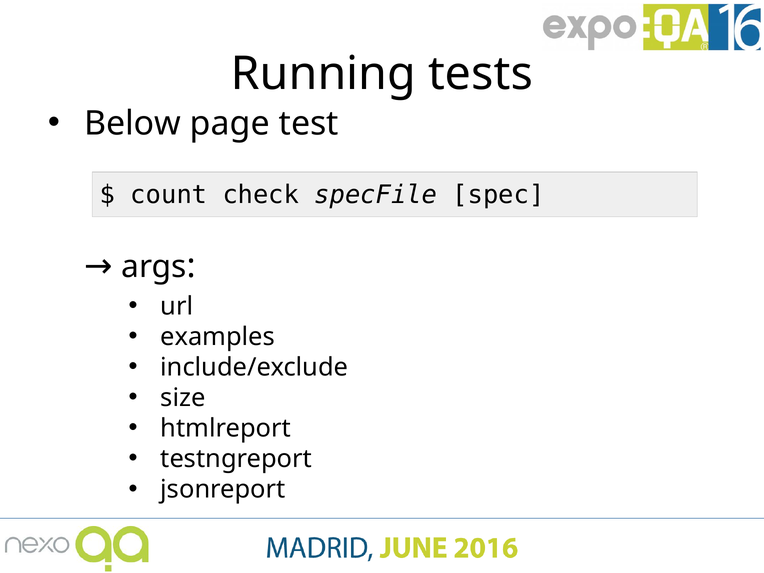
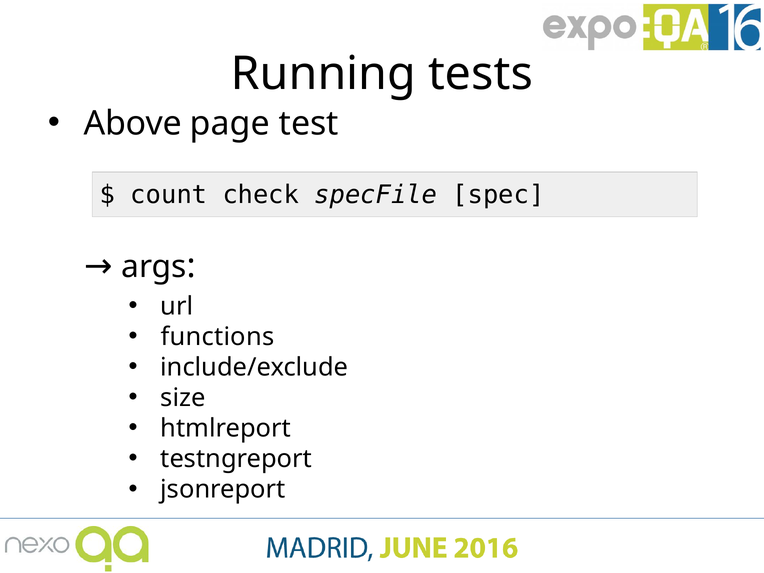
Below: Below -> Above (133, 123)
examples: examples -> functions (217, 337)
